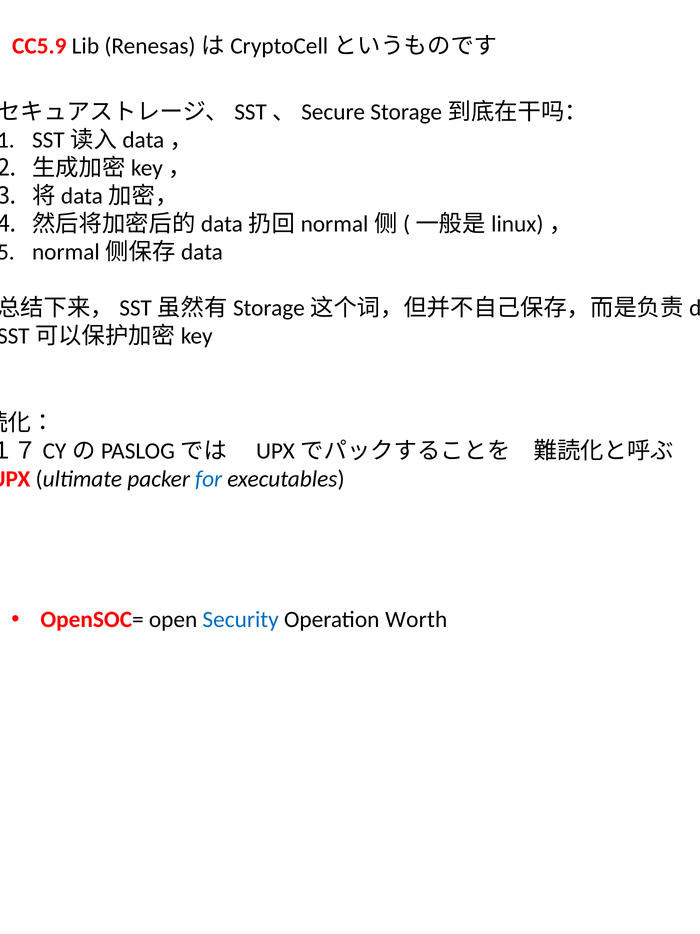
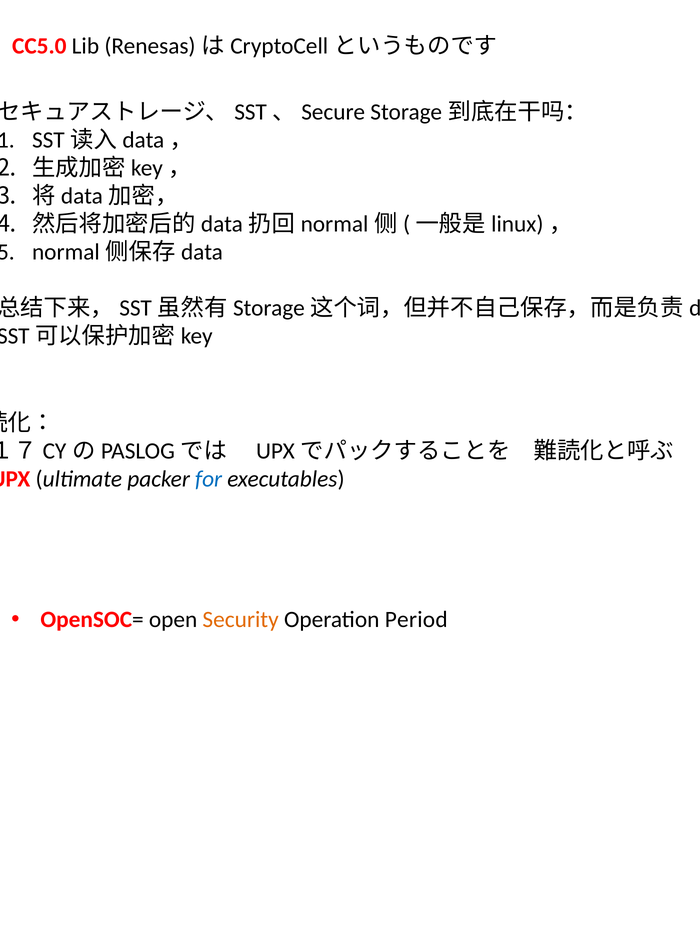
CC5.9: CC5.9 -> CC5.0 (39, 46)
Security colour: blue -> orange (241, 619)
Worth: Worth -> Period (416, 619)
